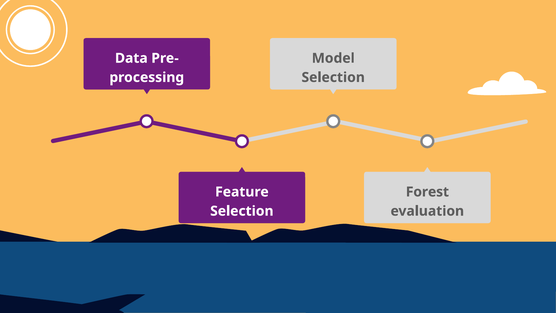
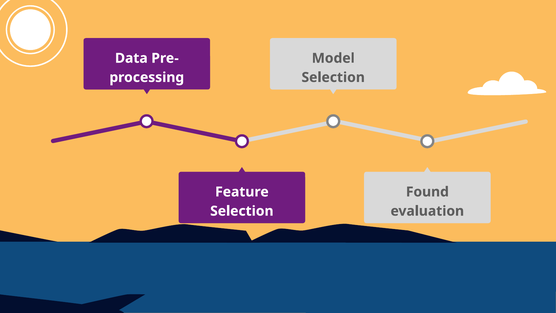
Forest: Forest -> Found (427, 192)
